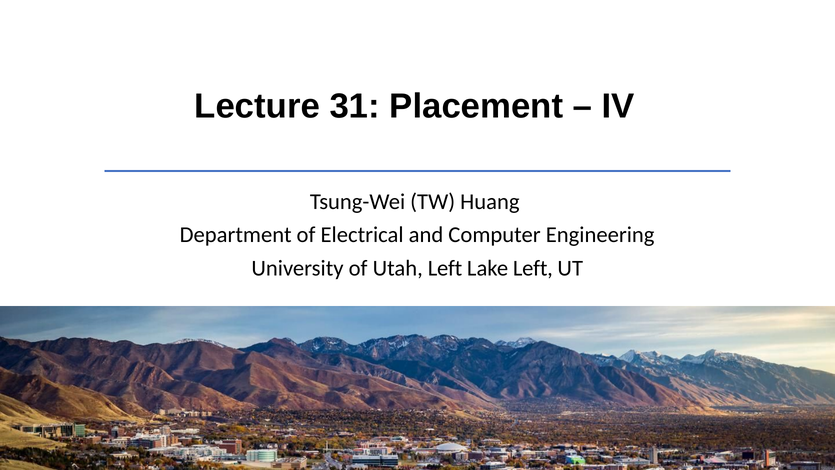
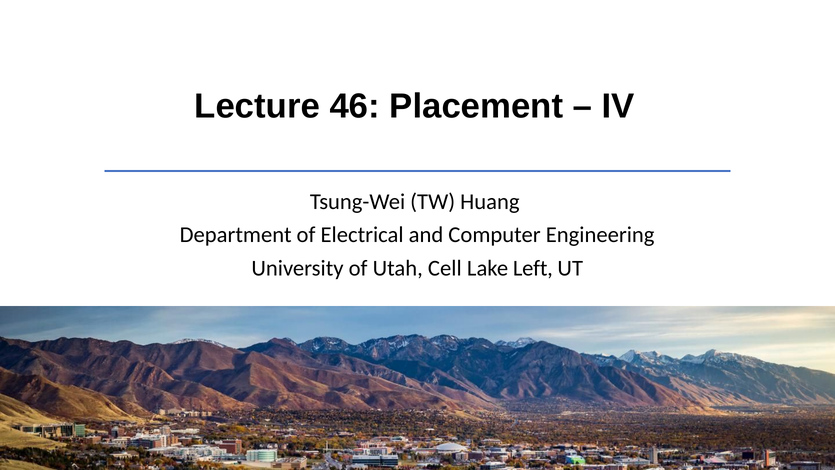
31: 31 -> 46 (355, 106)
Utah Left: Left -> Cell (445, 268)
